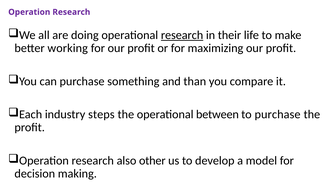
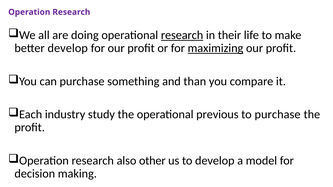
better working: working -> develop (68, 48)
maximizing underline: none -> present (215, 48)
steps: steps -> study (101, 115)
between: between -> previous (217, 115)
